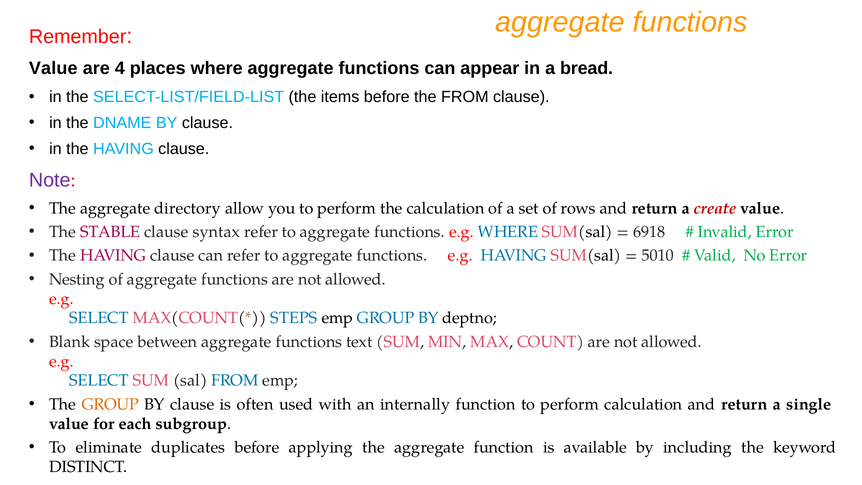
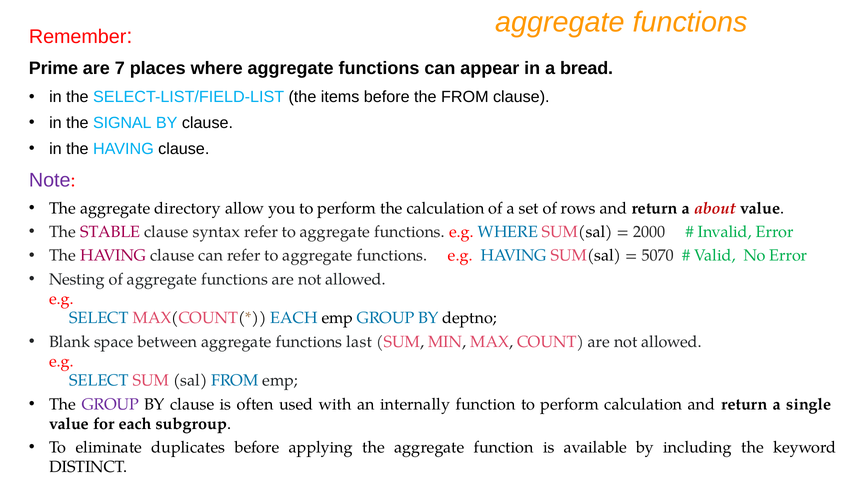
Value: Value -> Prime (53, 68)
4: 4 -> 7 (120, 68)
DNAME: DNAME -> SIGNAL (122, 123)
create: create -> about (715, 208)
6918: 6918 -> 2000 (649, 232)
5010: 5010 -> 5070 (658, 256)
STEPS: STEPS -> EACH (294, 318)
text: text -> last (359, 342)
GROUP colour: orange -> purple (110, 404)
